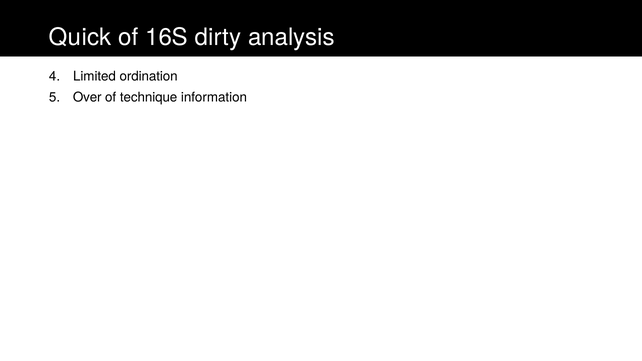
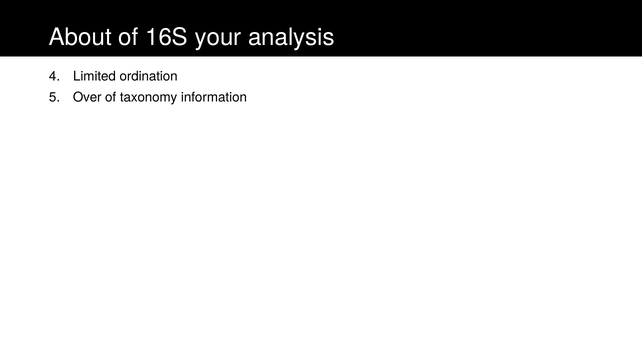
Quick: Quick -> About (80, 37)
dirty: dirty -> your (218, 37)
technique: technique -> taxonomy (149, 98)
